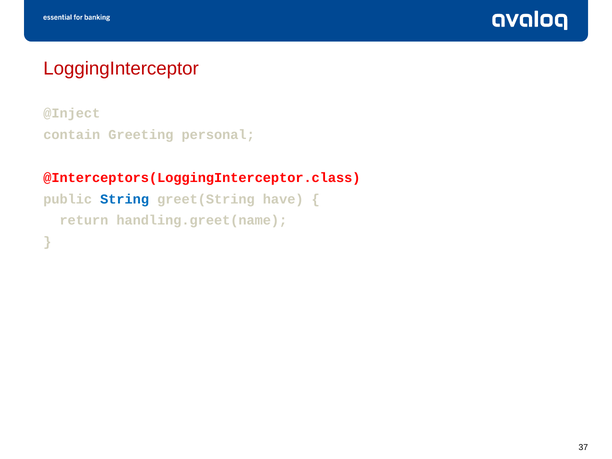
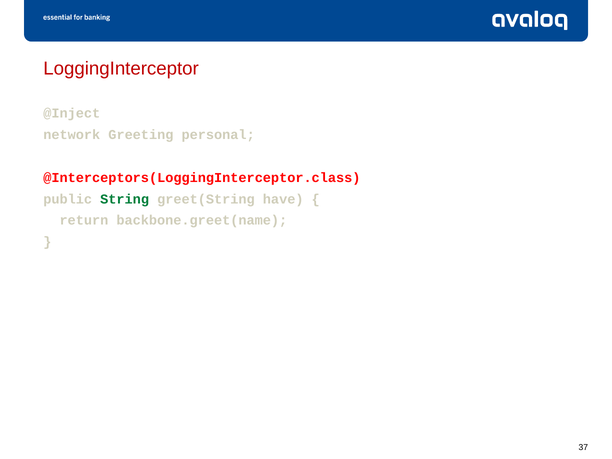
contain: contain -> network (72, 135)
String colour: blue -> green (125, 199)
handling.greet(name: handling.greet(name -> backbone.greet(name (202, 220)
